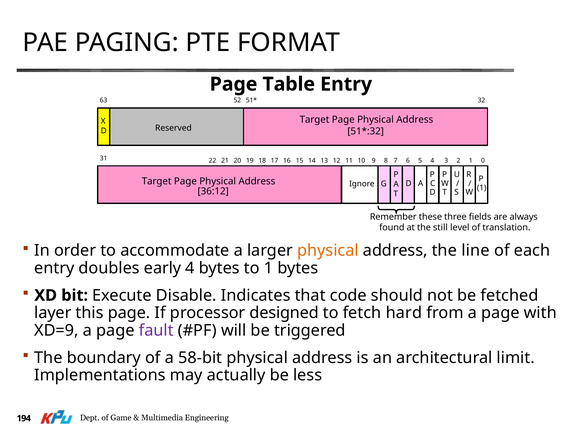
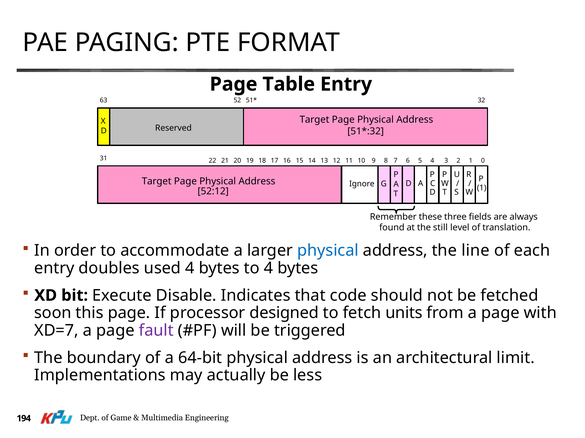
36:12: 36:12 -> 52:12 (213, 192)
physical colour: orange -> blue (328, 251)
early: early -> used (162, 269)
to 1: 1 -> 4 (269, 269)
layer: layer -> soon (53, 313)
hard: hard -> units (404, 313)
XD=9: XD=9 -> XD=7 (56, 331)
58-bit: 58-bit -> 64-bit (200, 358)
